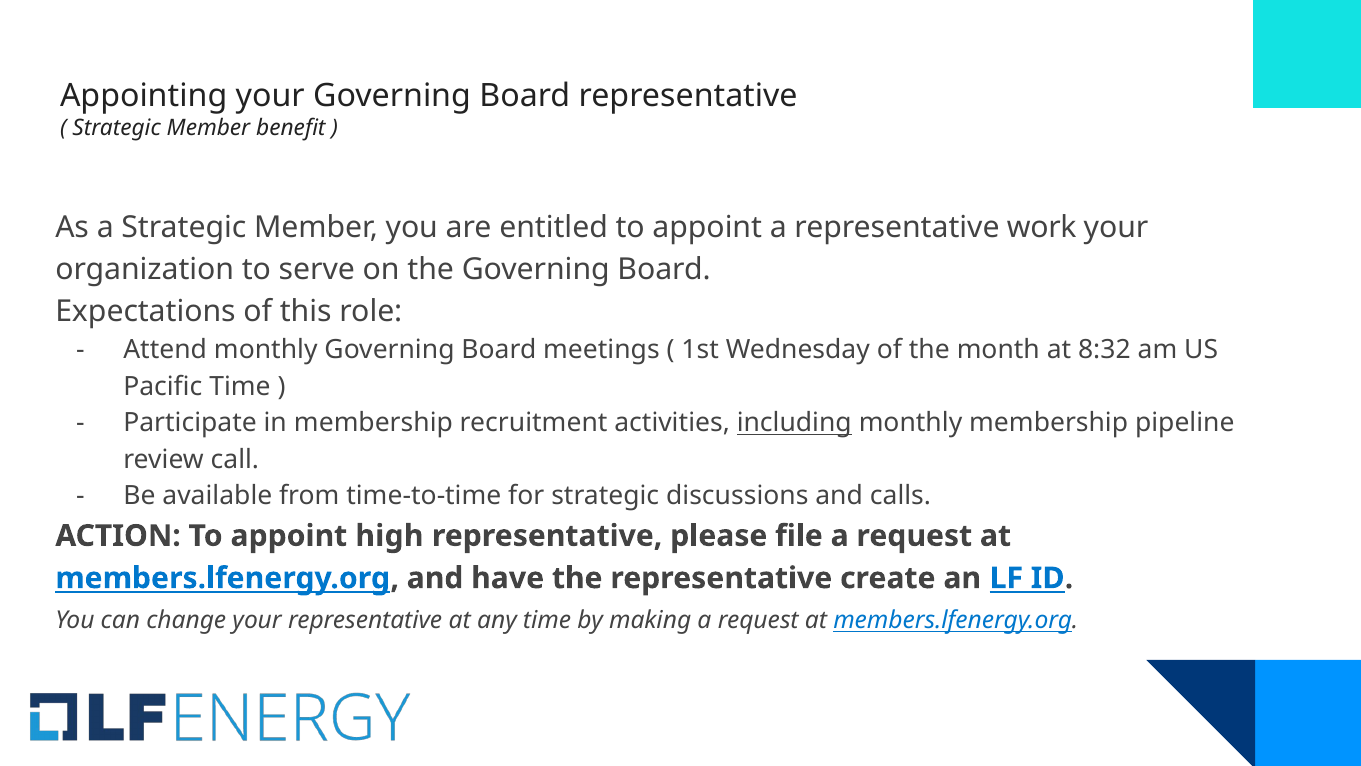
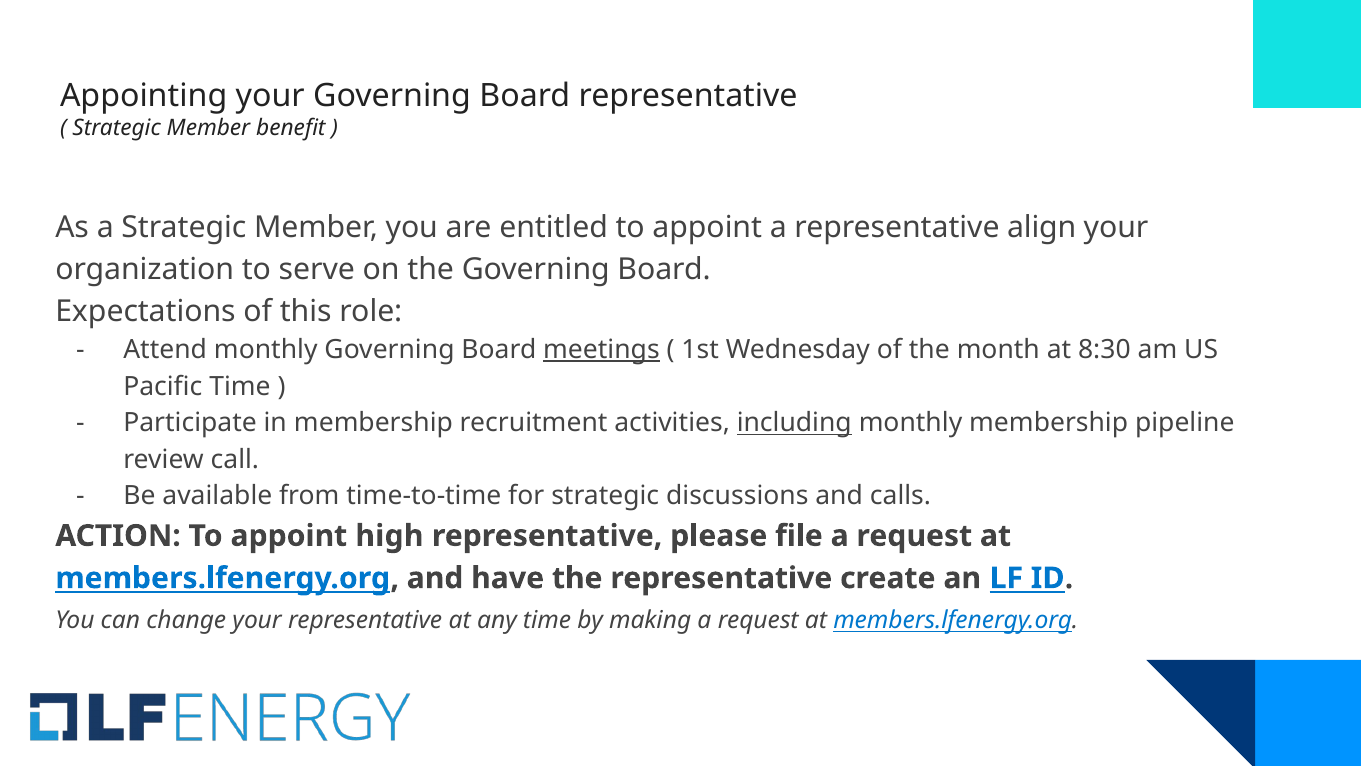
work: work -> align (1042, 228)
meetings underline: none -> present (601, 350)
8:32: 8:32 -> 8:30 (1104, 350)
